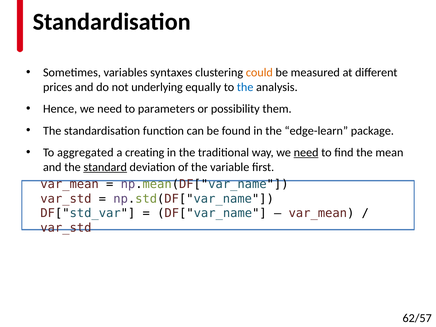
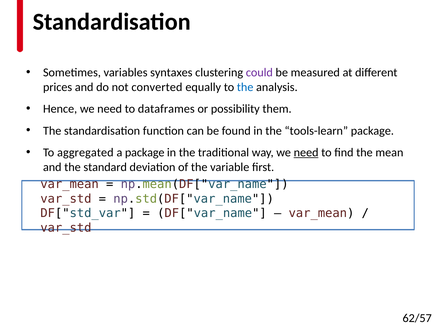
could colour: orange -> purple (259, 73)
underlying: underlying -> converted (157, 87)
parameters: parameters -> dataframes (166, 109)
edge-learn: edge-learn -> tools-learn (316, 131)
a creating: creating -> package (145, 152)
standard underline: present -> none (105, 167)
